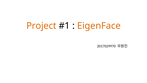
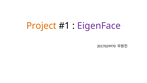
EigenFace colour: orange -> purple (99, 26)
